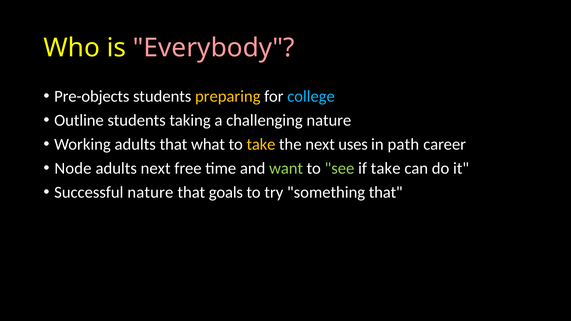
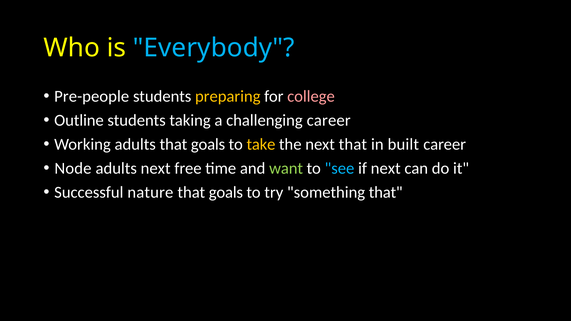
Everybody colour: pink -> light blue (214, 48)
Pre-objects: Pre-objects -> Pre-people (92, 97)
college colour: light blue -> pink (311, 97)
challenging nature: nature -> career (329, 120)
adults that what: what -> goals (208, 144)
next uses: uses -> that (353, 144)
path: path -> built (403, 144)
see colour: light green -> light blue (339, 168)
if take: take -> next (386, 168)
